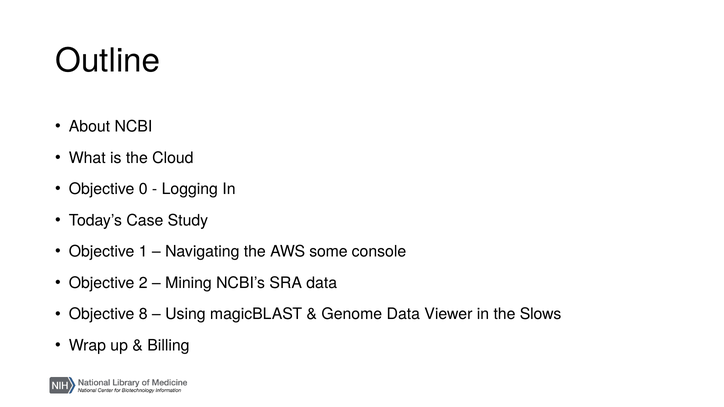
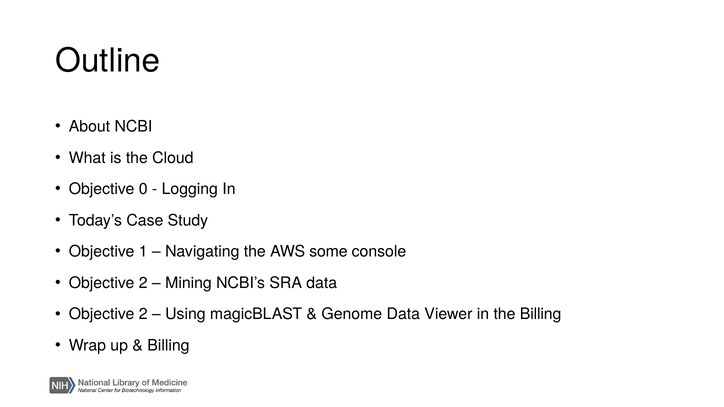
8: 8 -> 2 (143, 314)
the Slows: Slows -> Billing (541, 314)
